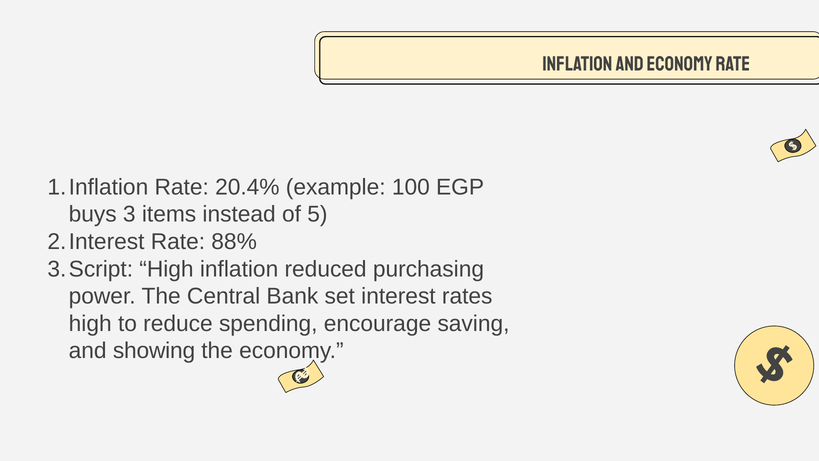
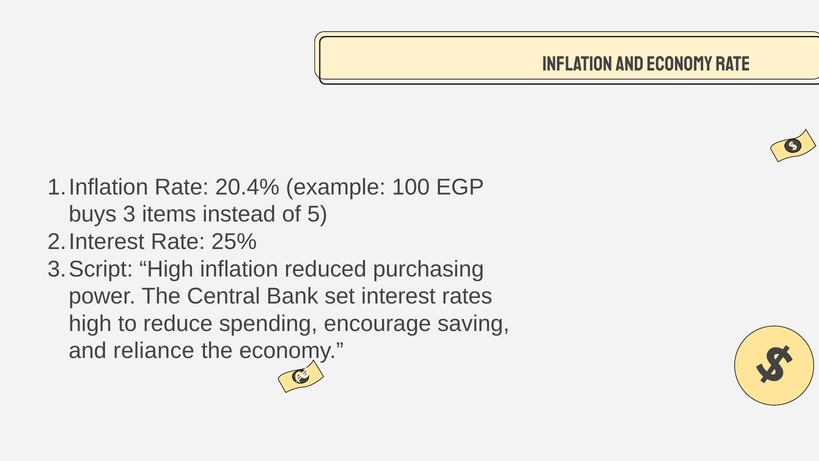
88%: 88% -> 25% (234, 242)
showing: showing -> reliance (154, 351)
